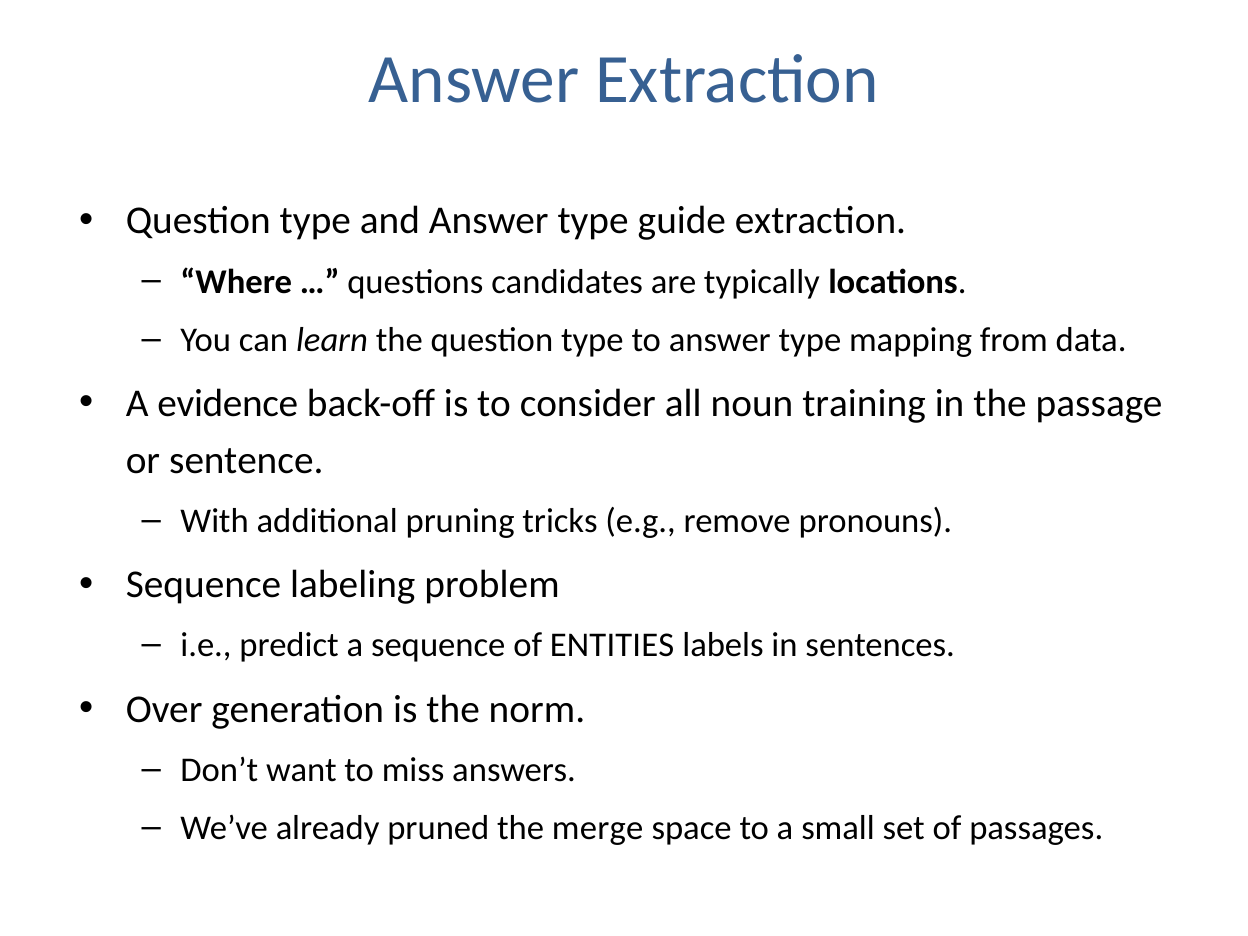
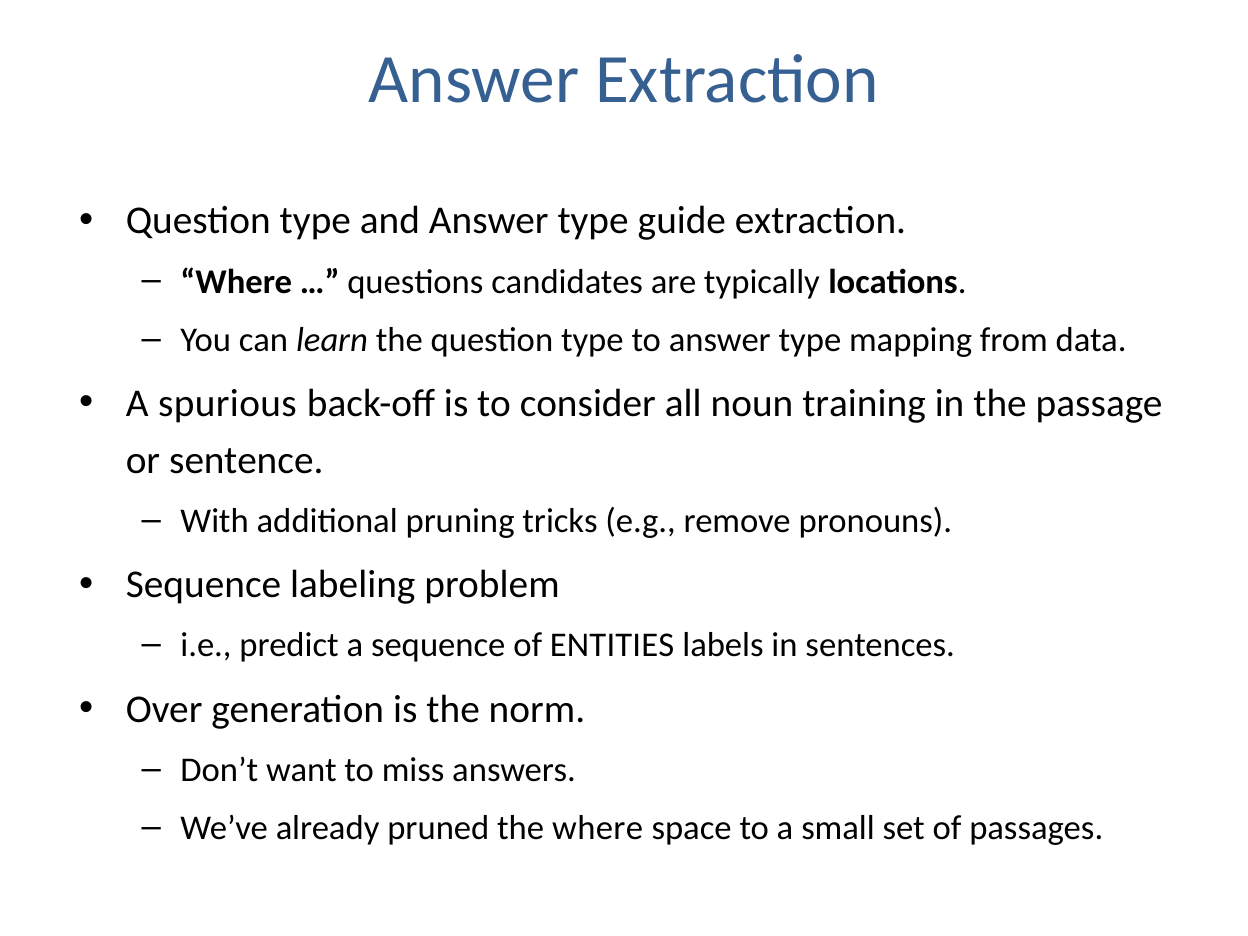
evidence: evidence -> spurious (227, 404)
the merge: merge -> where (598, 828)
